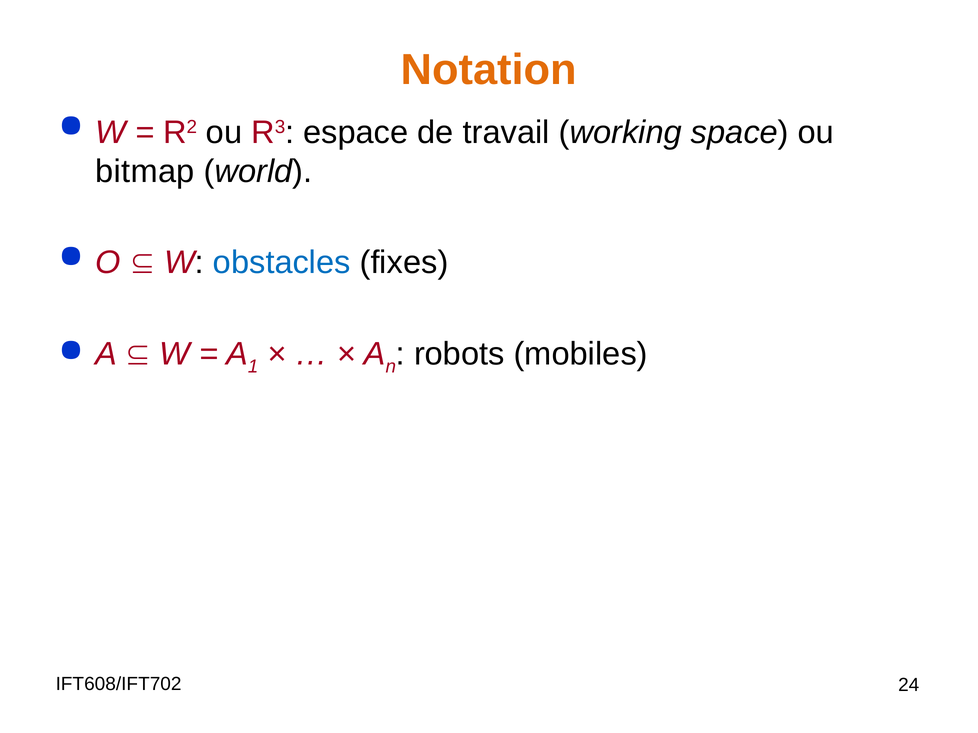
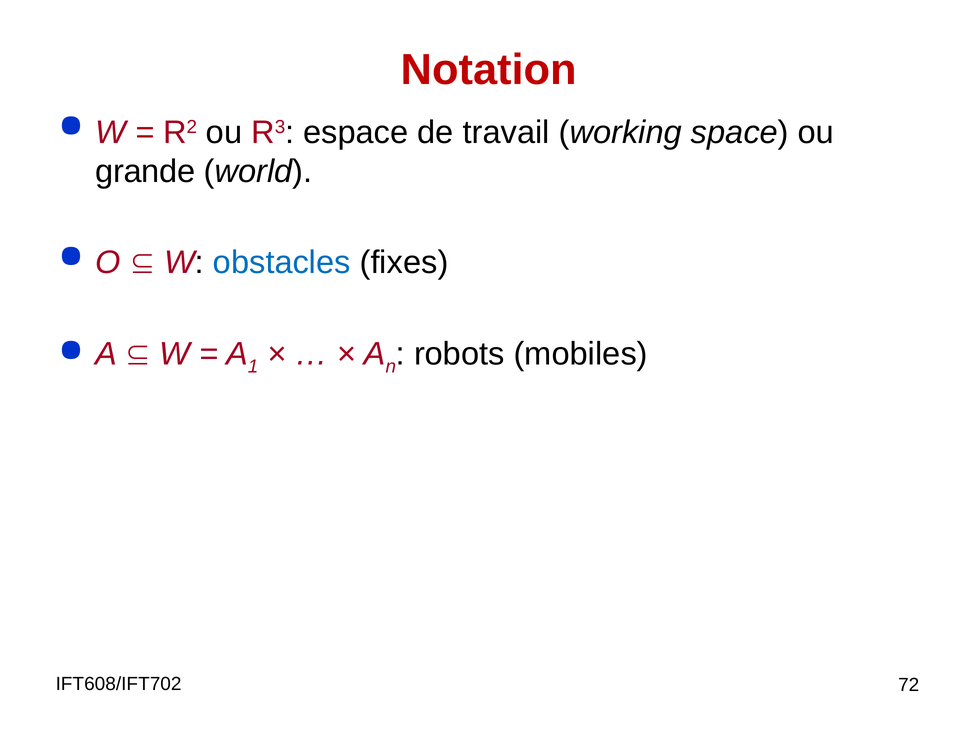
Notation colour: orange -> red (489, 70)
bitmap: bitmap -> grande (145, 172)
24: 24 -> 72 (909, 686)
